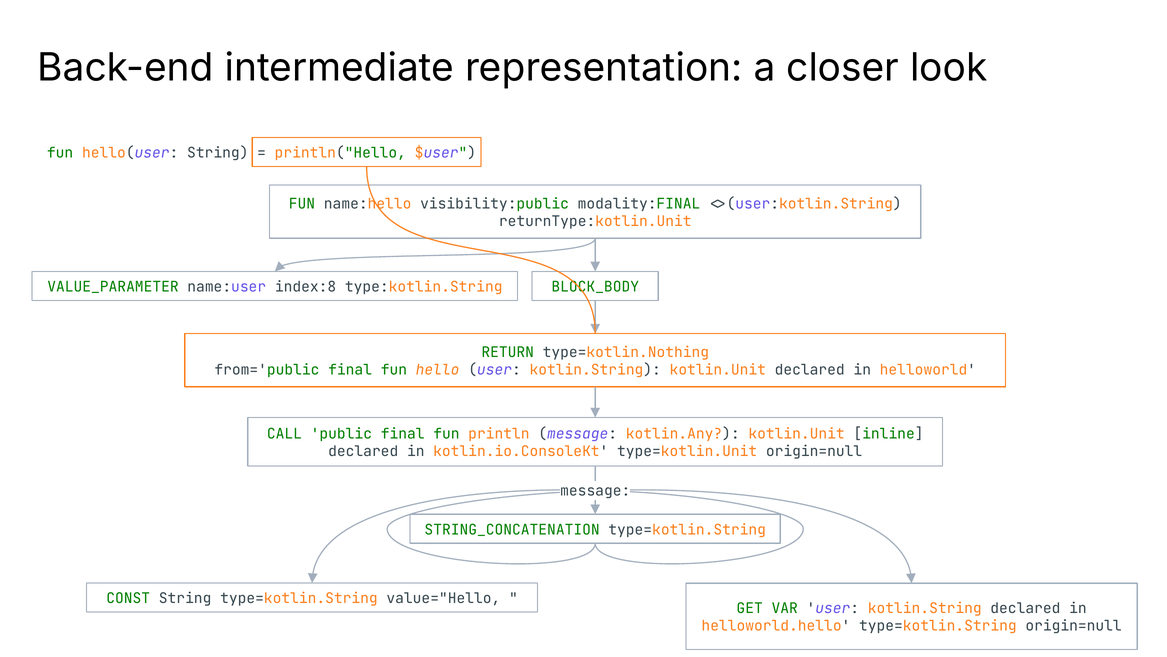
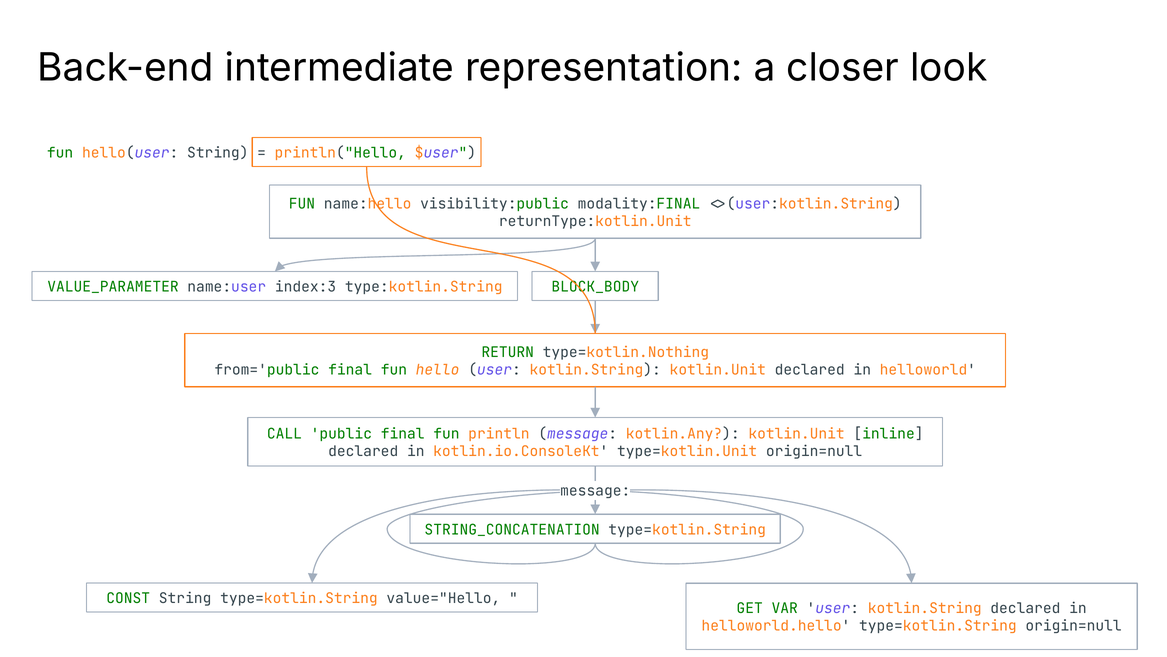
index:8: index:8 -> index:3 (306, 287)
